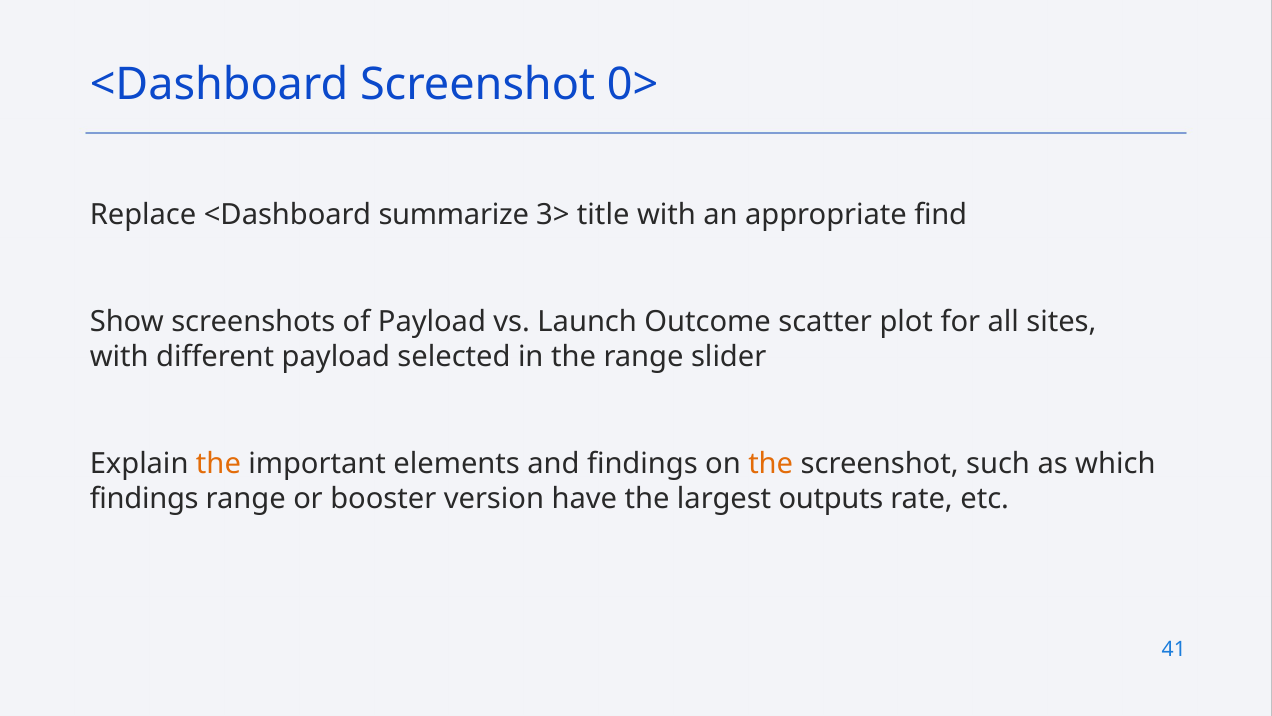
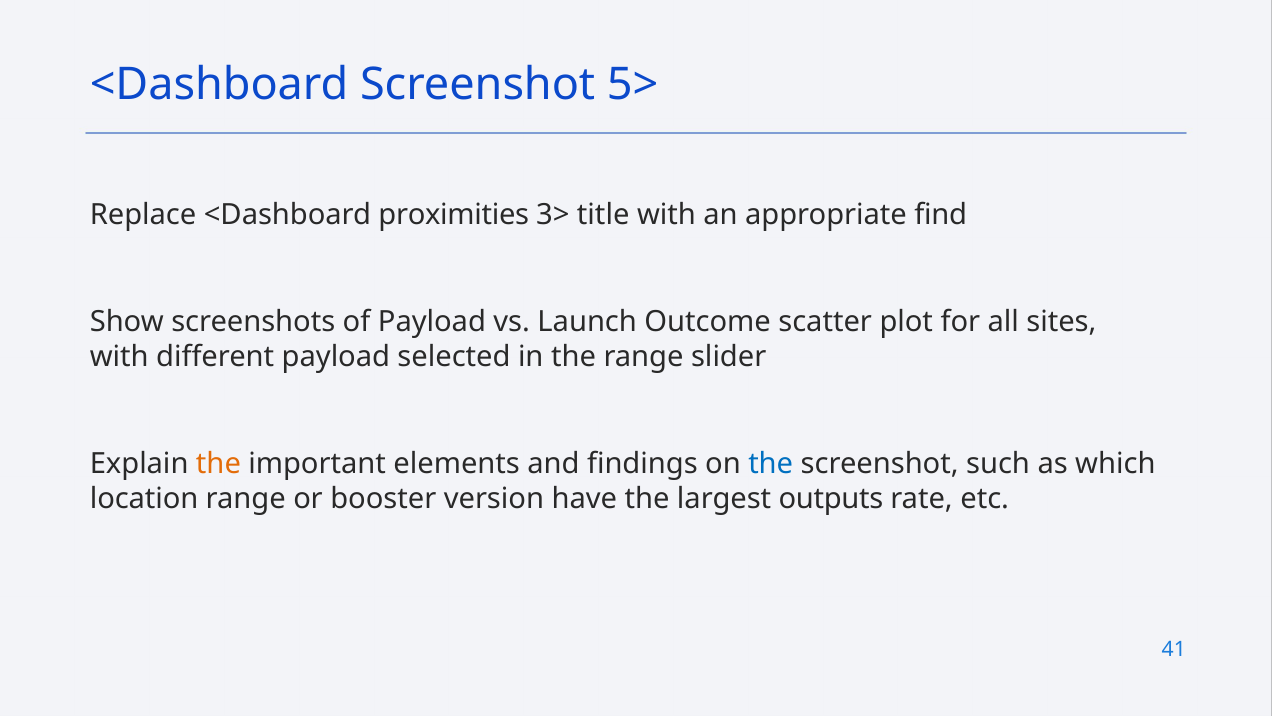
0>: 0> -> 5> (633, 85)
summarize: summarize -> proximities (454, 215)
the colour: orange -> blue (771, 464)
findings: findings -> location (144, 499)
